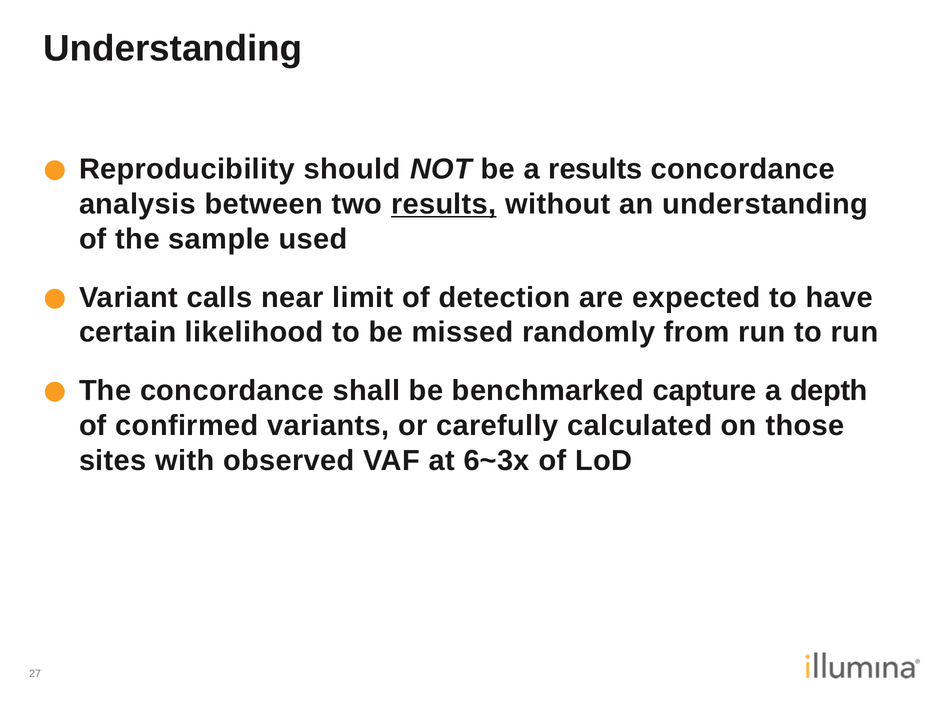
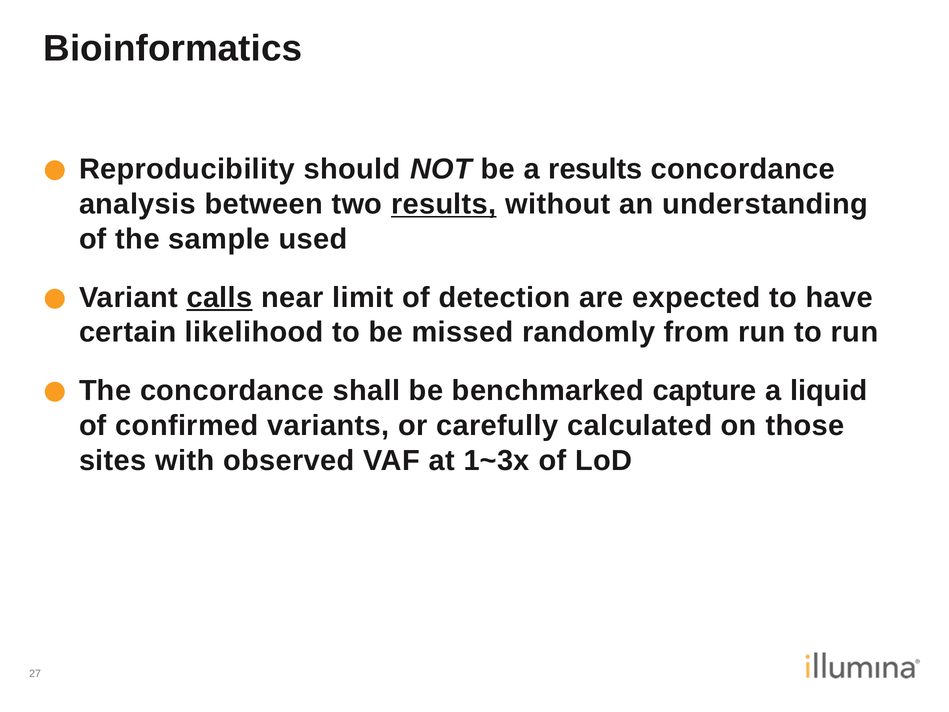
Understanding: Understanding -> Bioinformatics (173, 48)
calls underline: none -> present (219, 297)
depth: depth -> liquid (829, 391)
6~3x: 6~3x -> 1~3x (497, 460)
